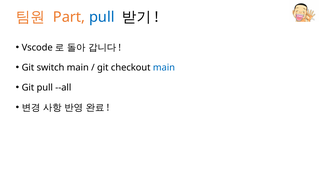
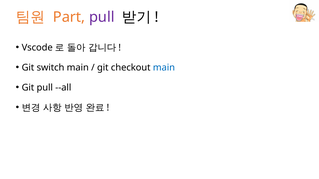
pull colour: blue -> purple (102, 17)
